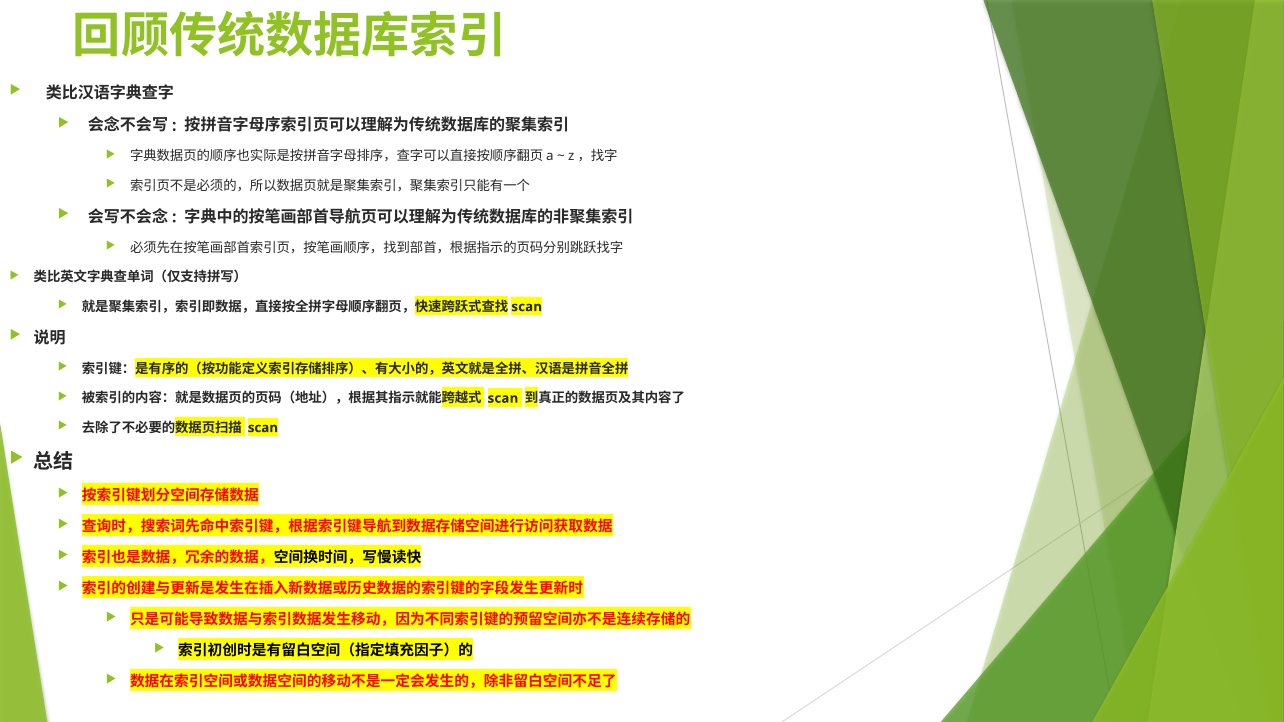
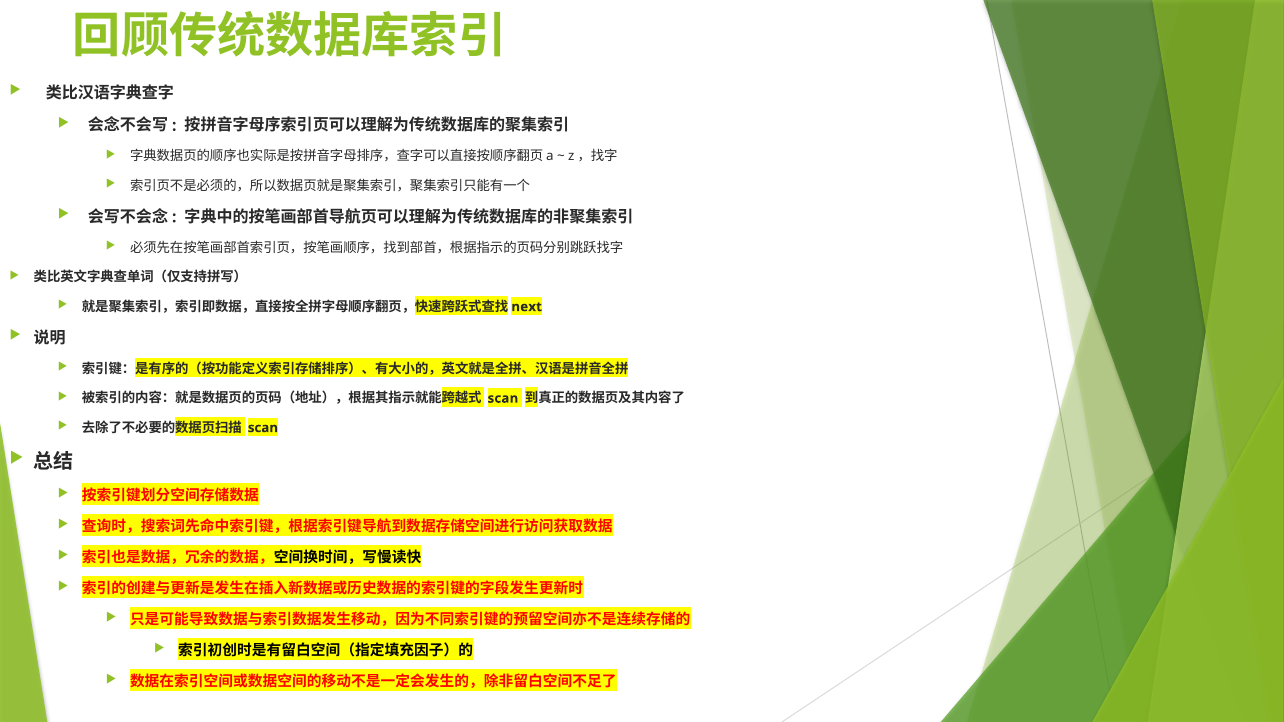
scan: scan -> next (527, 307)
